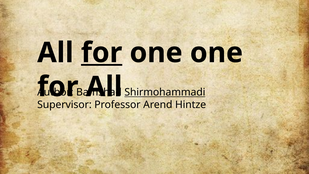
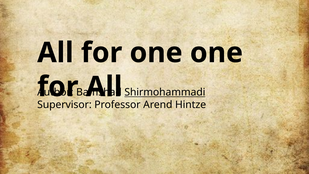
for underline: present -> none (102, 53)
